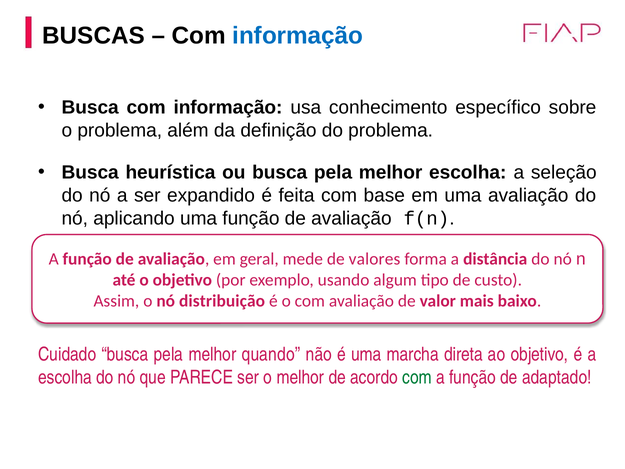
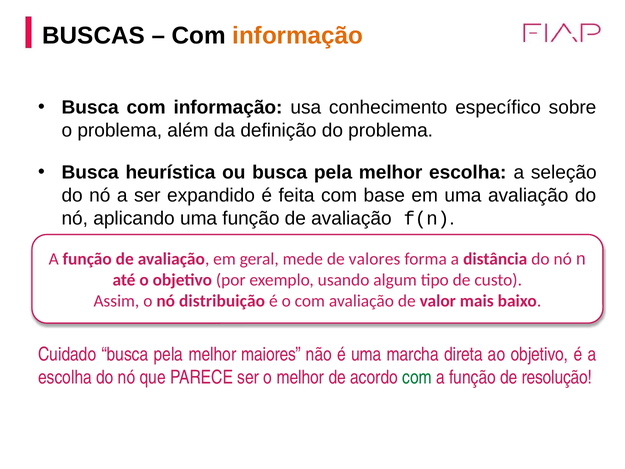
informação colour: blue -> orange (298, 36)
quando: quando -> maiores (271, 354)
adaptado: adaptado -> resolução (557, 377)
